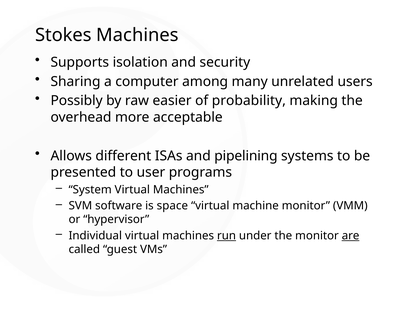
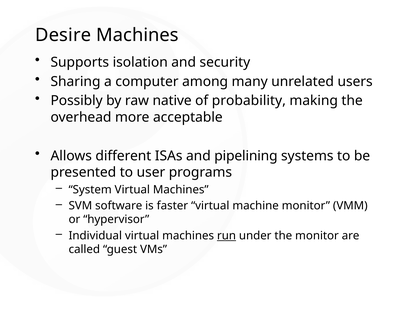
Stokes: Stokes -> Desire (63, 35)
easier: easier -> native (172, 101)
space: space -> faster (172, 206)
are underline: present -> none (351, 235)
